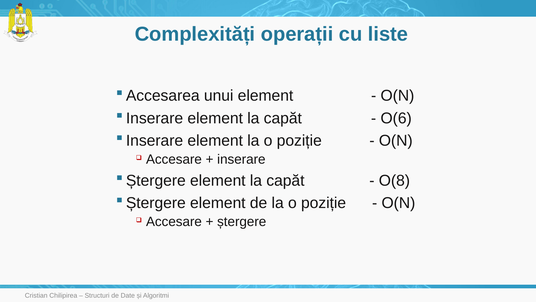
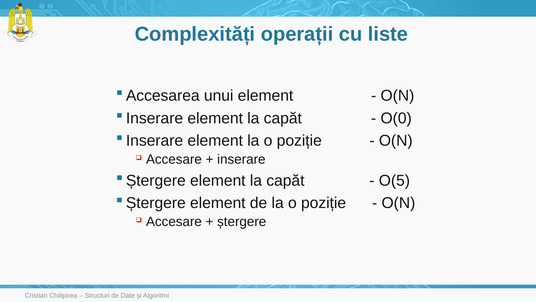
O(6: O(6 -> O(0 (396, 118)
O(8: O(8 -> O(5 (394, 180)
